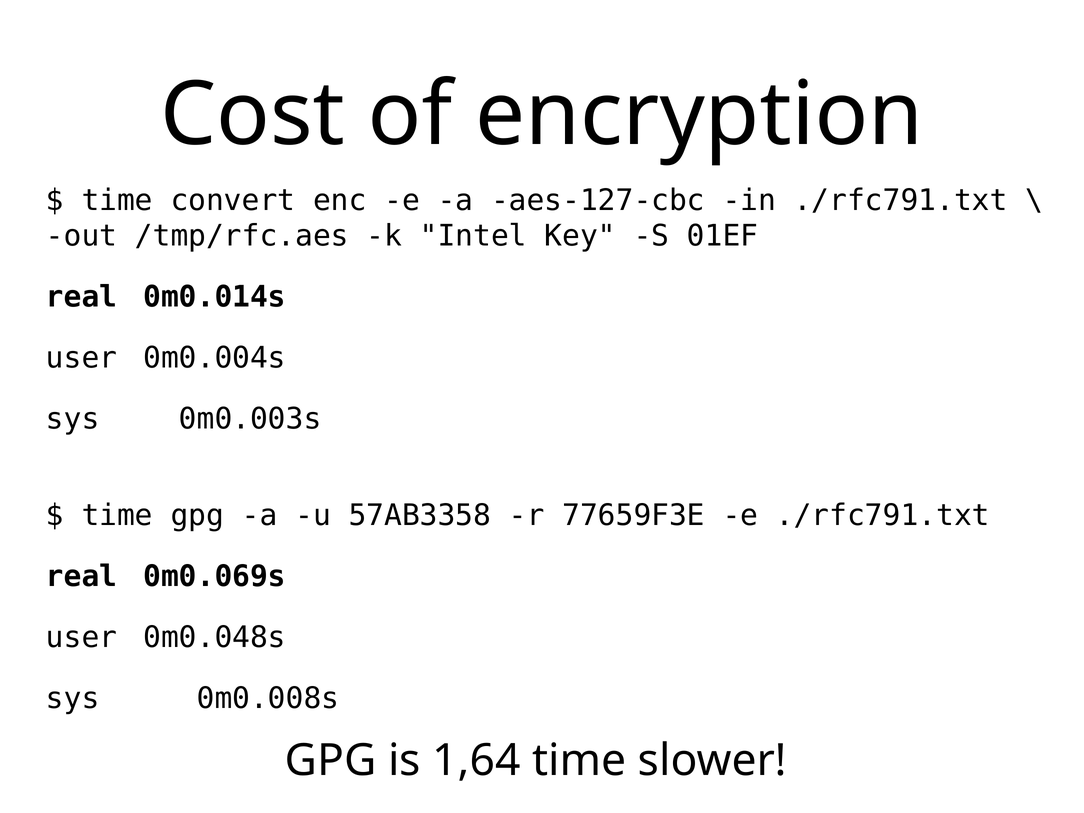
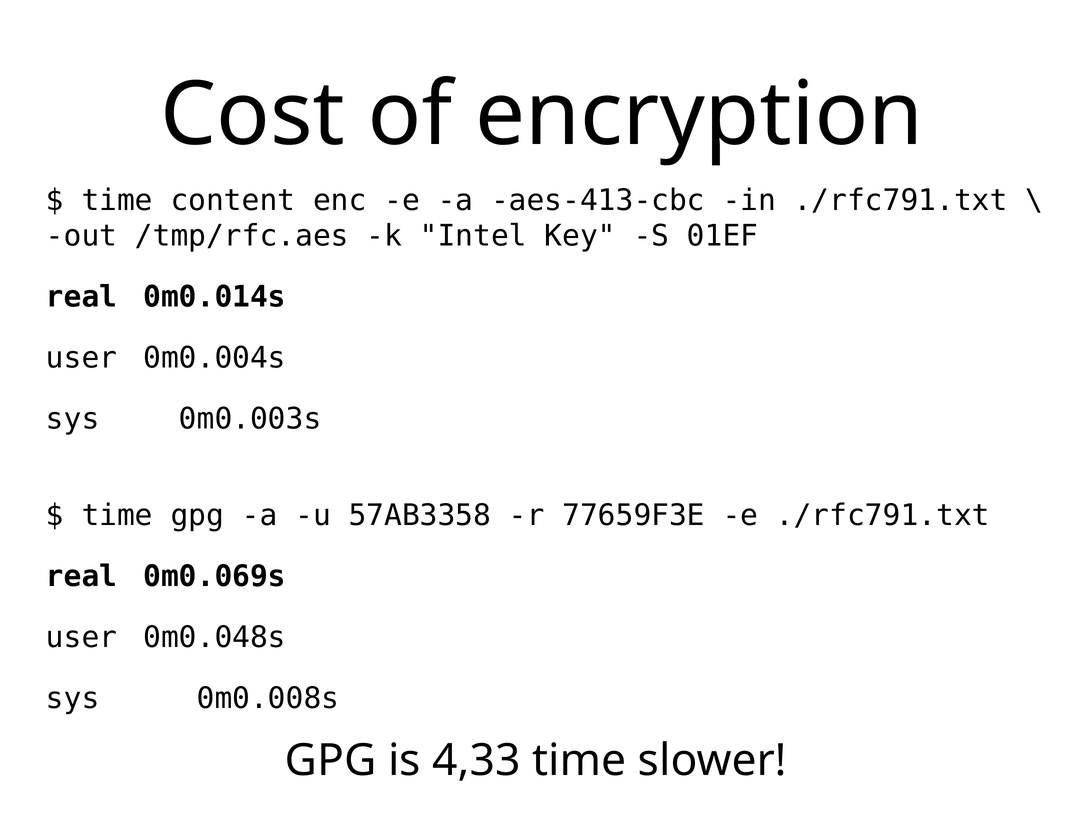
convert: convert -> content (233, 200)
aes-127-cbc: aes-127-cbc -> aes-413-cbc (598, 200)
1,64: 1,64 -> 4,33 (476, 761)
